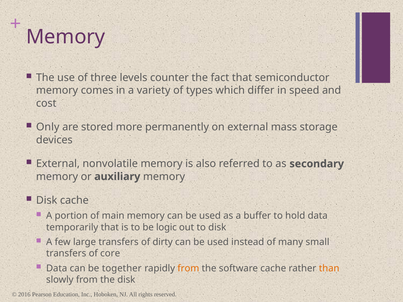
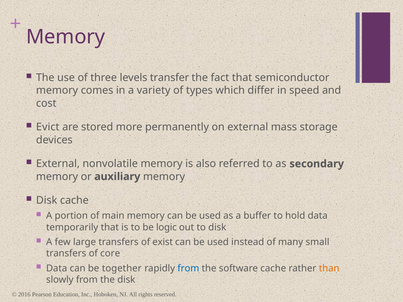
counter: counter -> transfer (170, 78)
Only: Only -> Evict (48, 127)
dirty: dirty -> exist (163, 242)
from colour: orange -> blue (188, 268)
